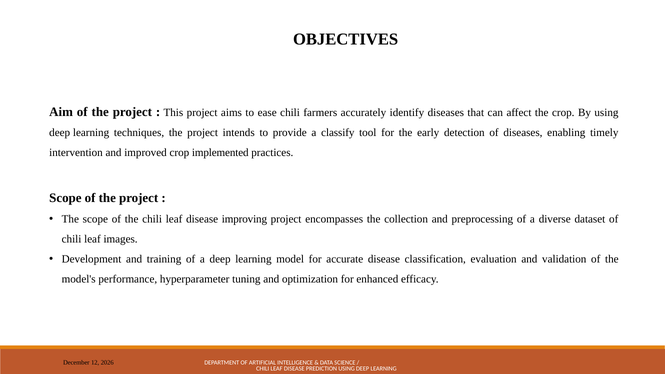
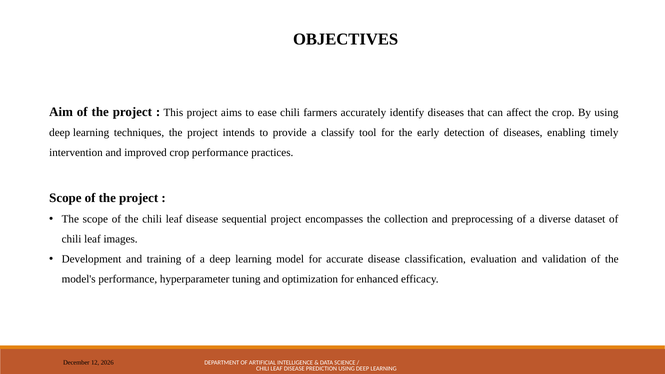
crop implemented: implemented -> performance (220, 153)
improving: improving -> sequential (244, 219)
